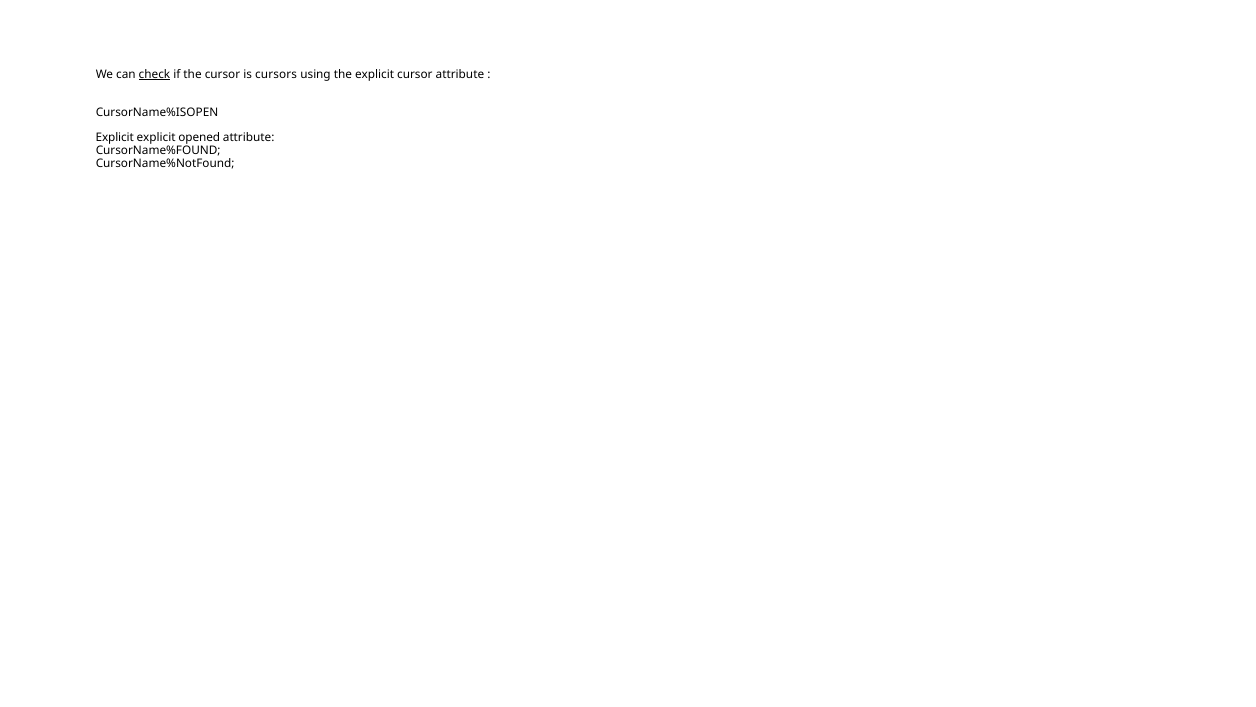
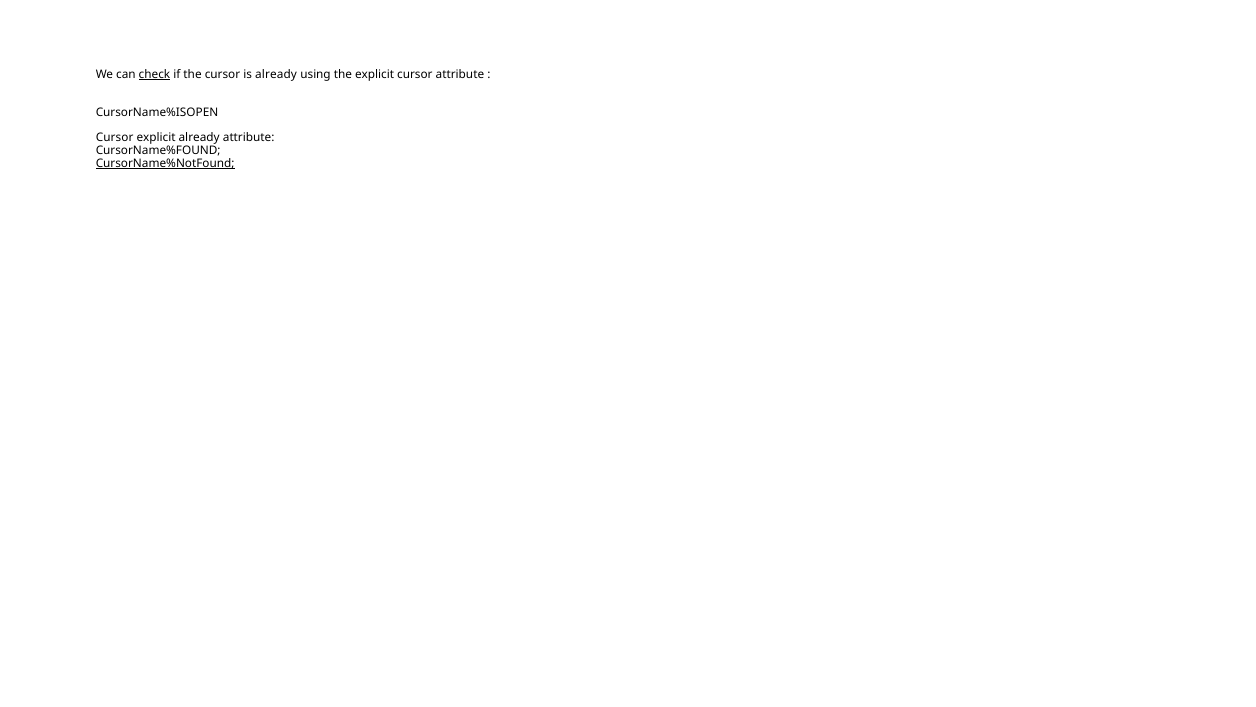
is cursors: cursors -> already (276, 74)
Explicit: Explicit -> Cursor (115, 138)
explicit opened: opened -> already (199, 138)
CursorName%NotFound underline: none -> present (165, 163)
